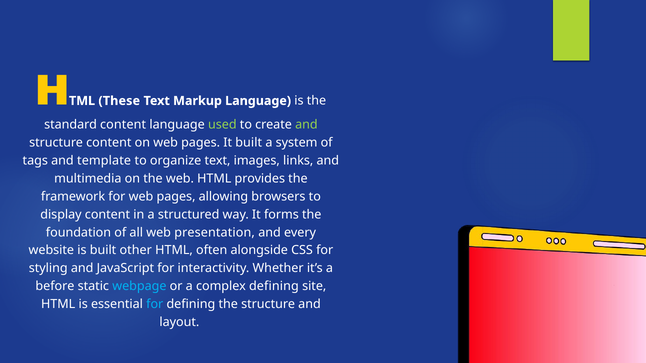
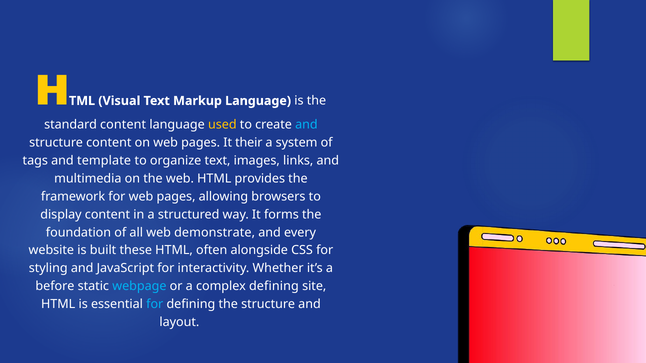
These: These -> Visual (119, 101)
used colour: light green -> yellow (222, 125)
and colour: light green -> light blue (306, 125)
It built: built -> their (249, 143)
presentation: presentation -> demonstrate (215, 233)
other: other -> these (136, 251)
